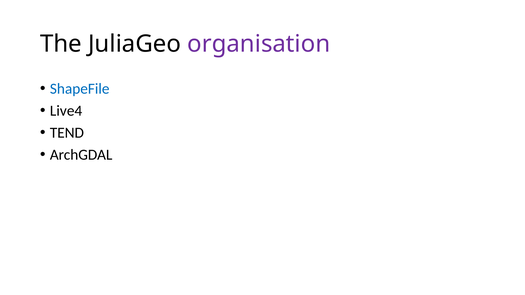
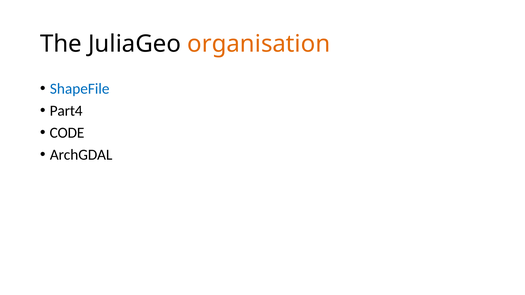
organisation colour: purple -> orange (259, 44)
Live4: Live4 -> Part4 (66, 111)
TEND: TEND -> CODE (67, 133)
